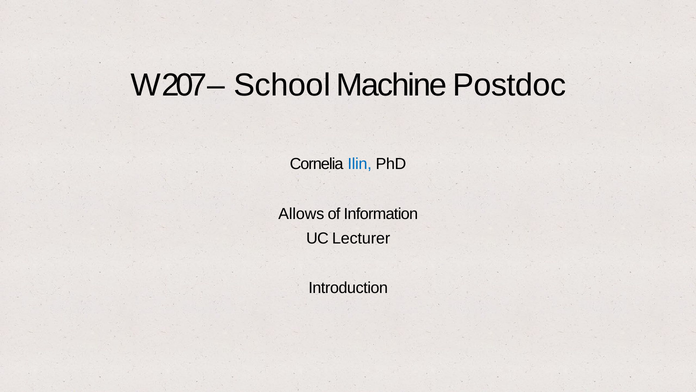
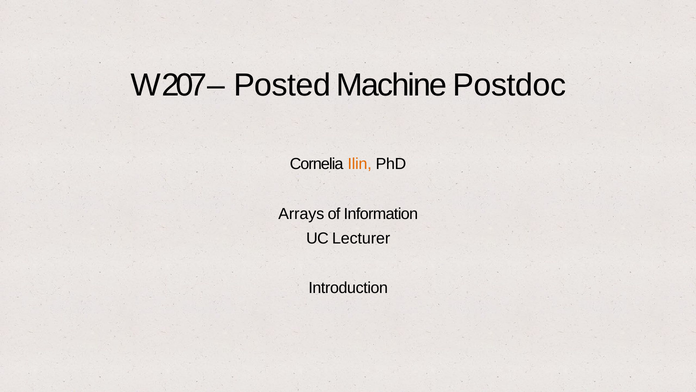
School: School -> Posted (282, 85)
Ilin colour: blue -> orange (360, 164)
Allows: Allows -> Arrays (301, 214)
